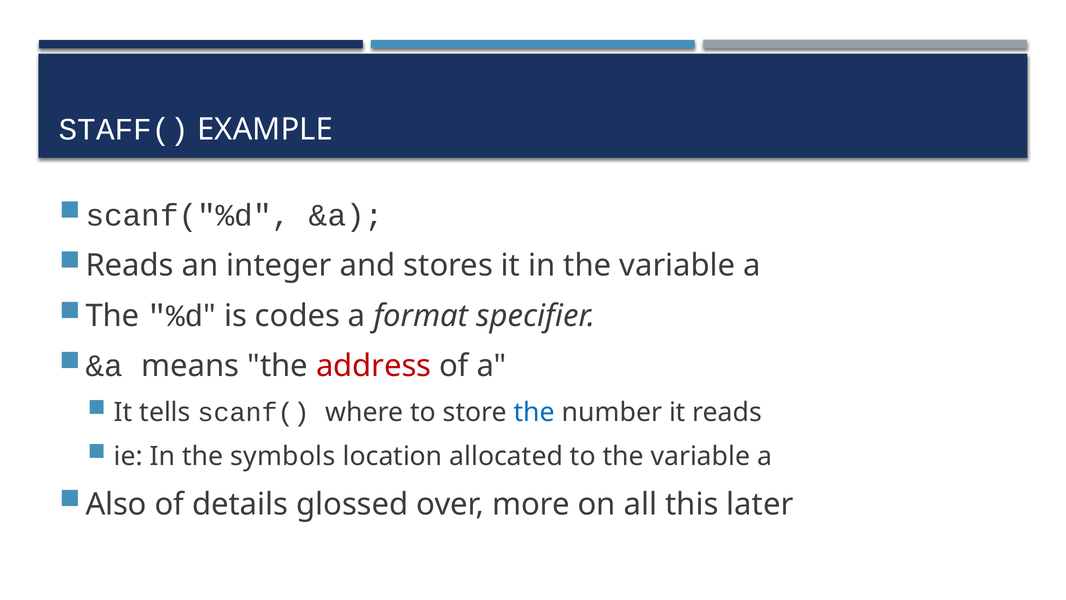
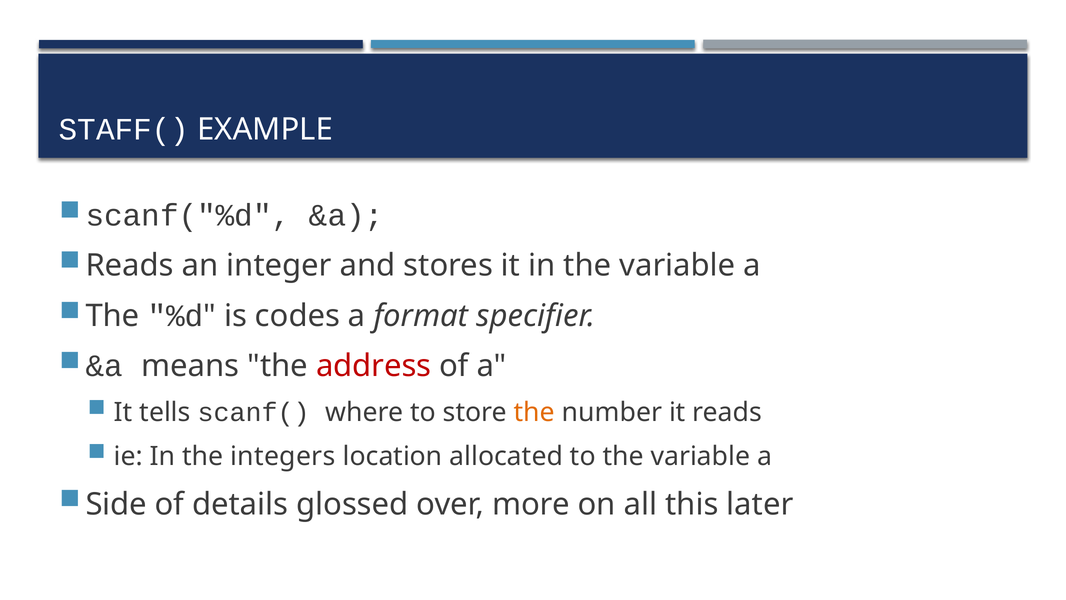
the colour: blue -> orange (534, 412)
symbols: symbols -> integers (283, 456)
Also: Also -> Side (116, 504)
